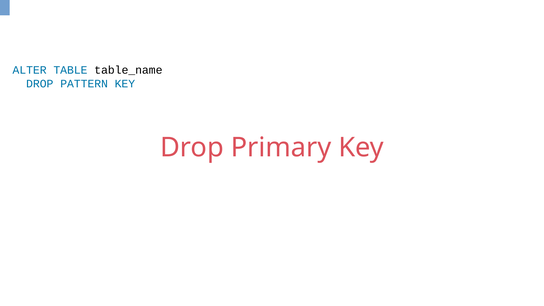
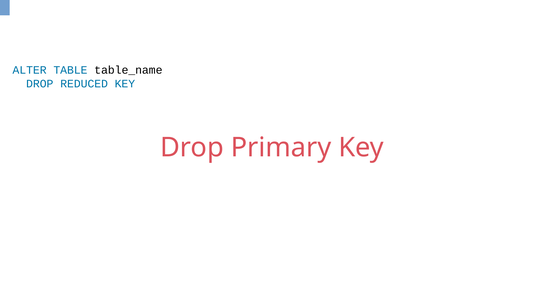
PATTERN: PATTERN -> REDUCED (84, 84)
